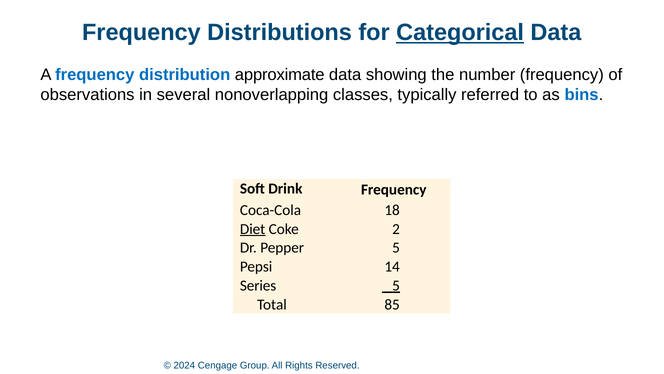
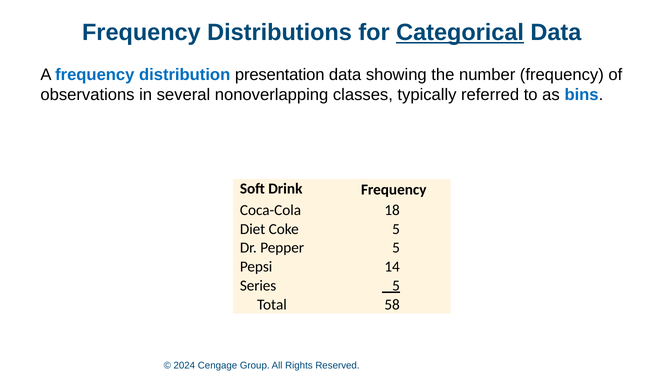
approximate: approximate -> presentation (280, 75)
Diet underline: present -> none (253, 229)
Coke 2: 2 -> 5 (396, 229)
85: 85 -> 58 (392, 304)
